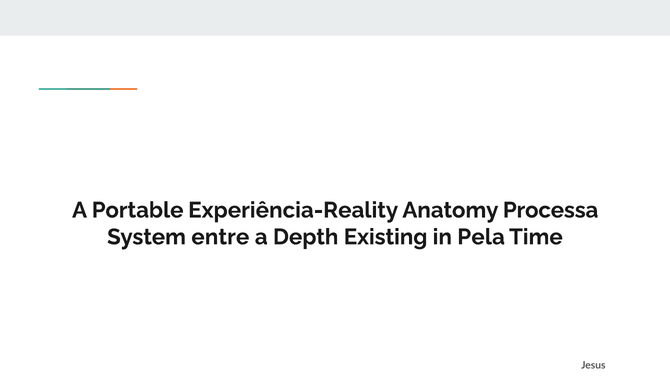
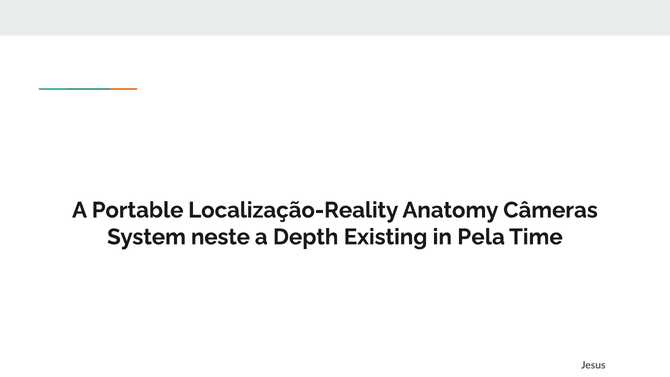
Experiência-Reality: Experiência-Reality -> Localização-Reality (293, 210)
Processa: Processa -> Câmeras (551, 210)
entre: entre -> neste (220, 237)
